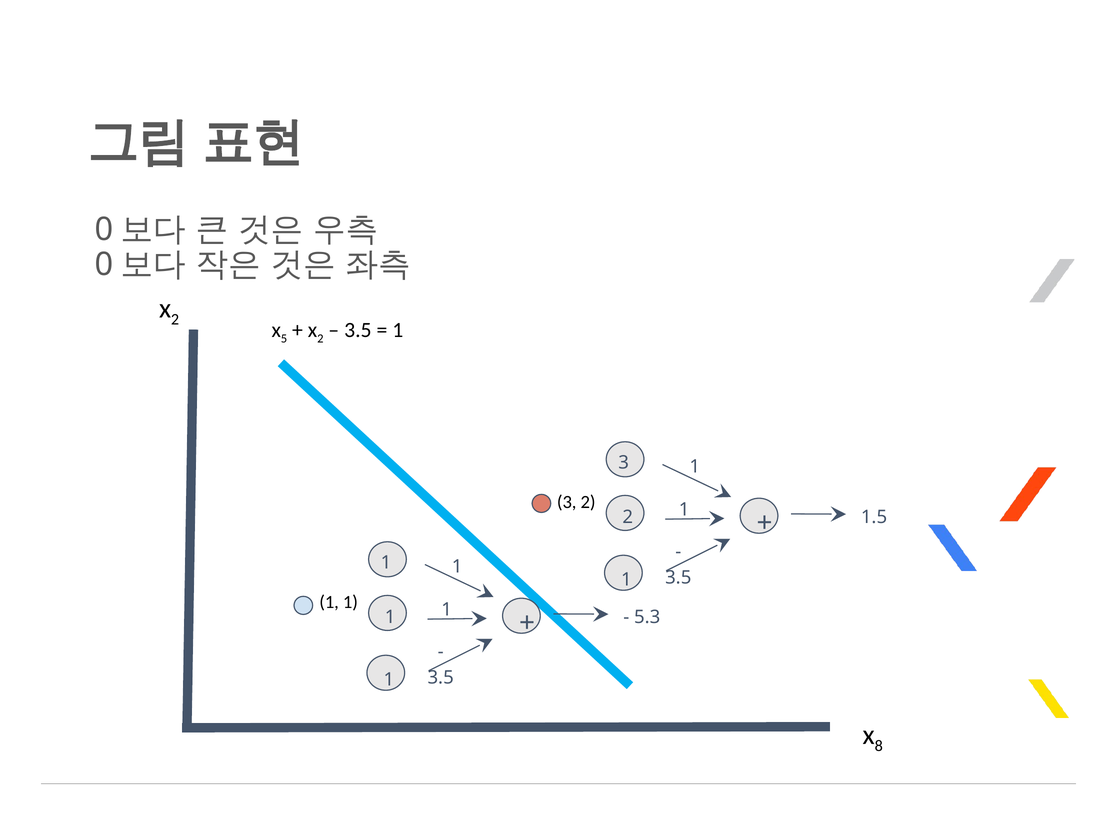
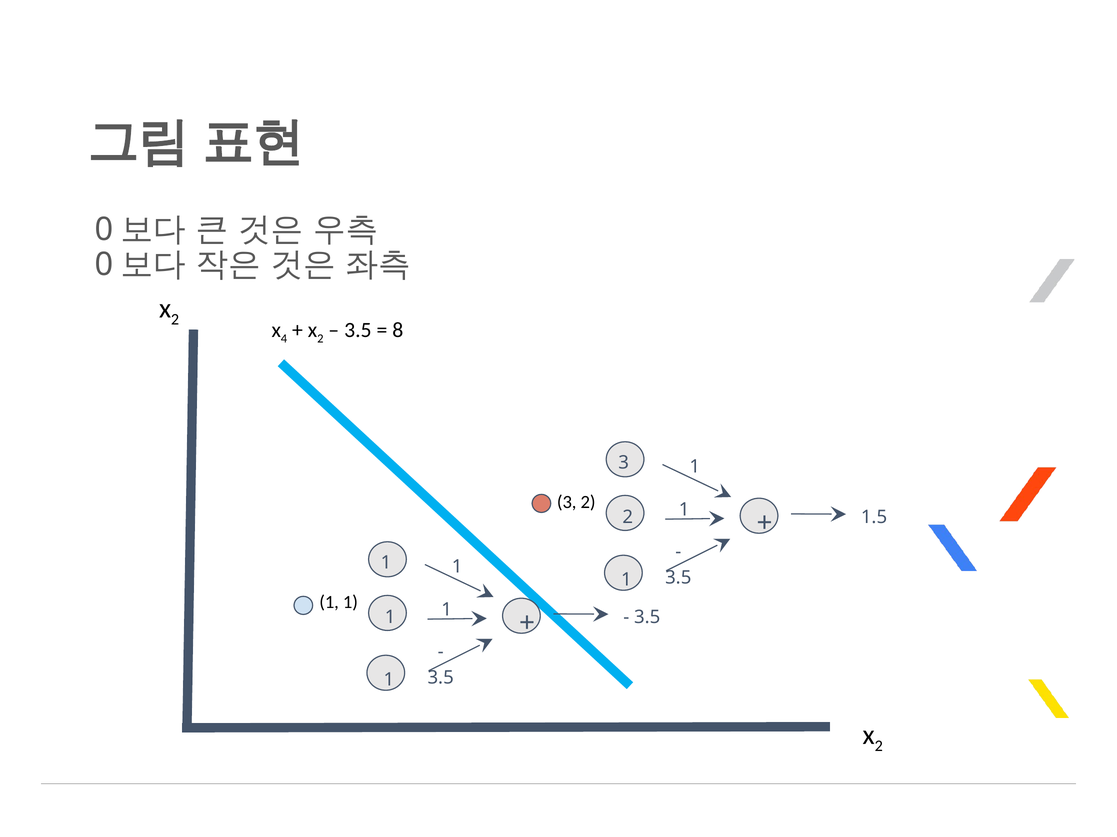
5: 5 -> 4 (284, 339)
1: 1 -> 8 (398, 330)
5.3: 5.3 -> 3.5 (647, 618)
8: 8 -> 2 (879, 746)
